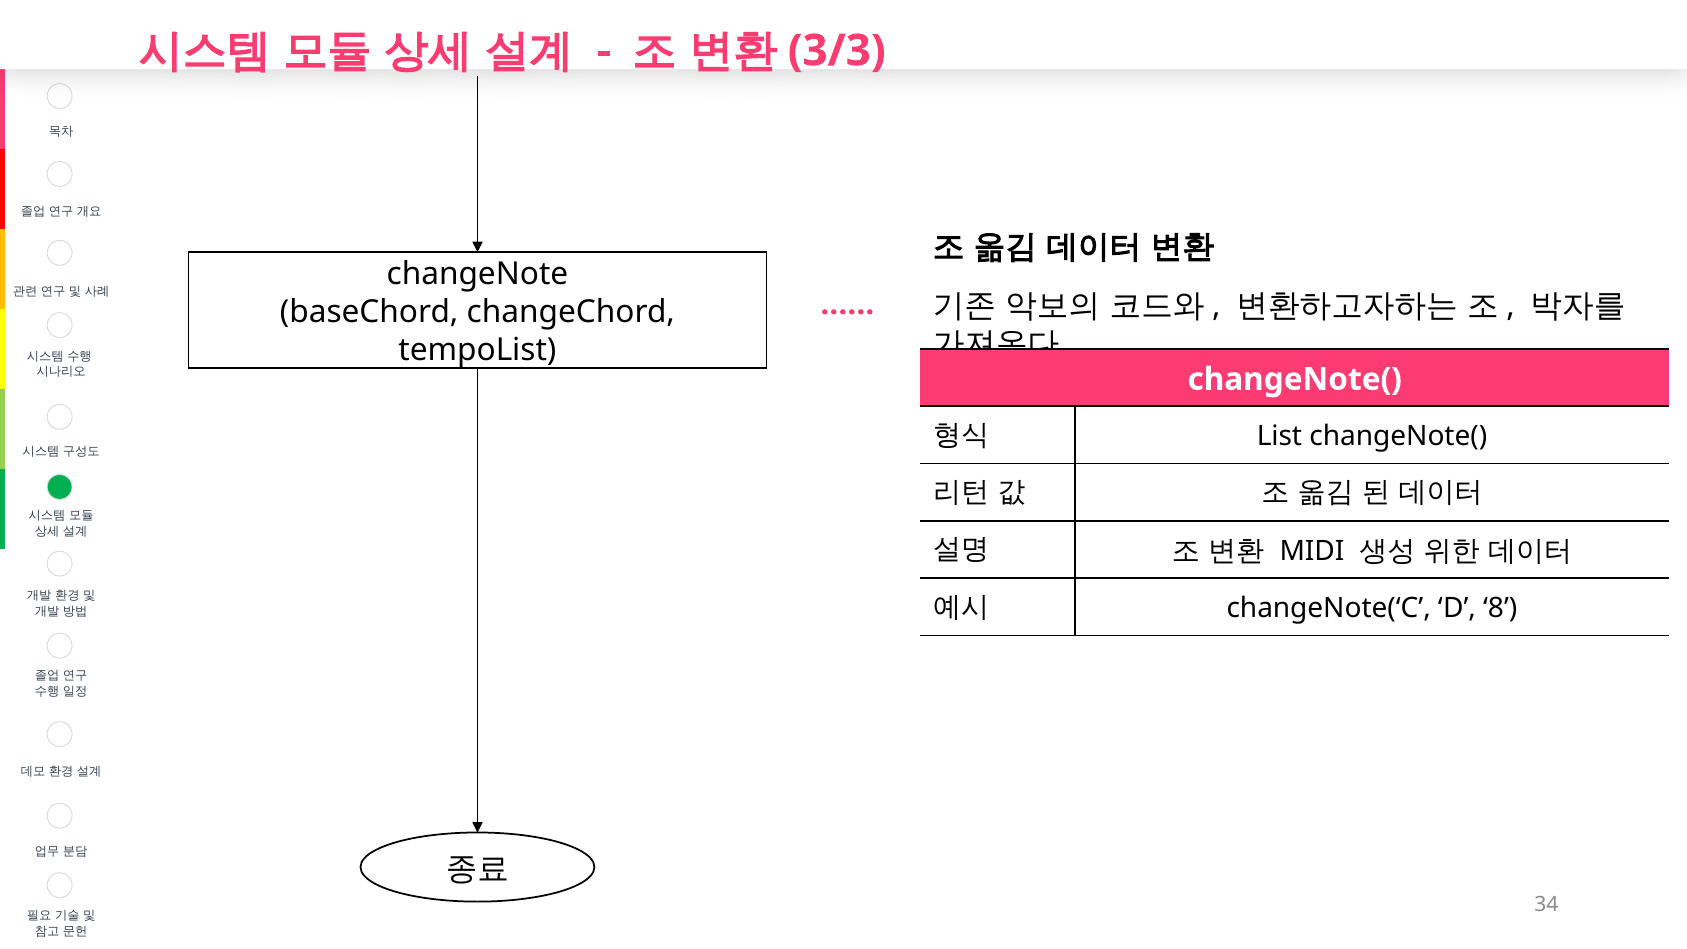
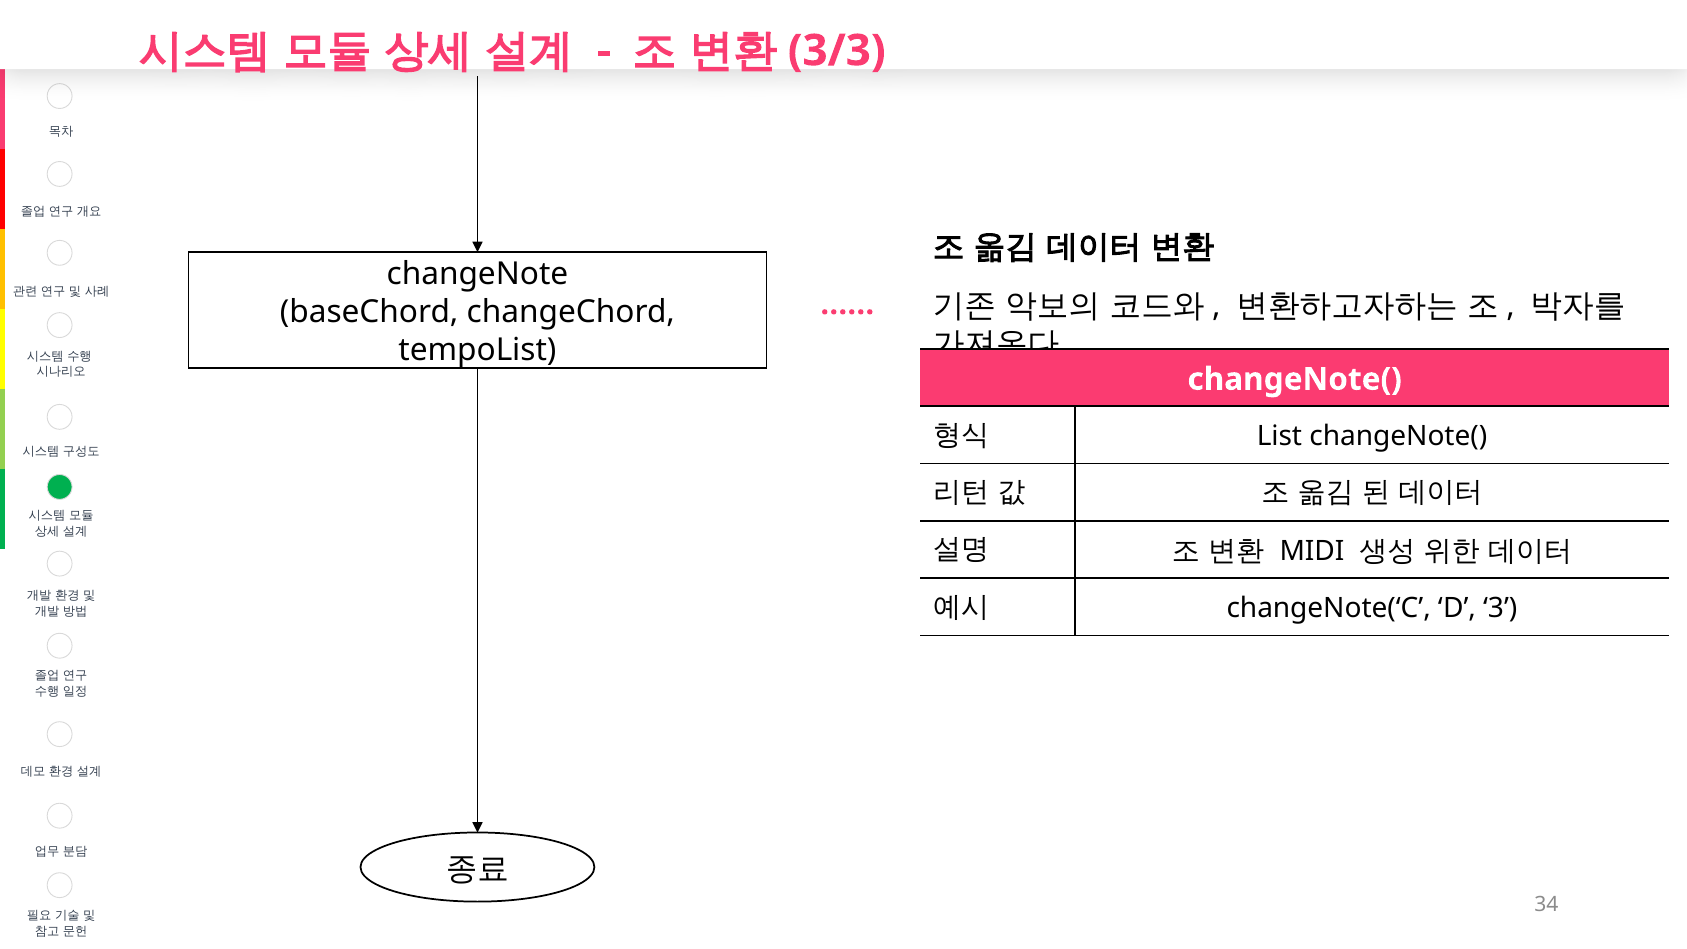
8: 8 -> 3 (1500, 608)
